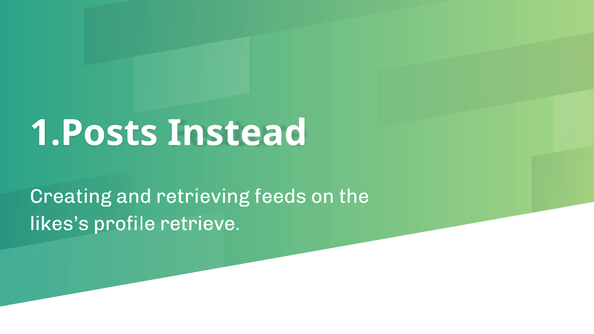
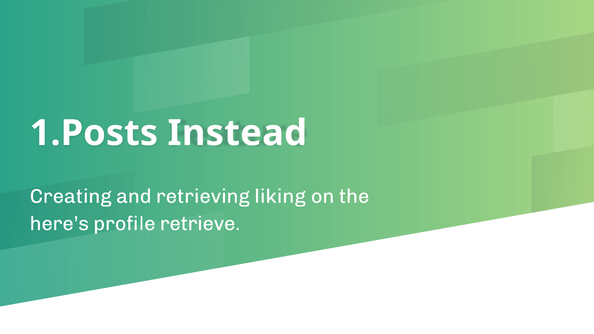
feeds: feeds -> liking (280, 196)
likes’s: likes’s -> here’s (59, 224)
